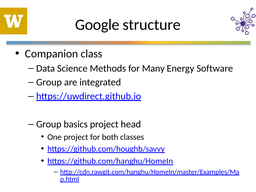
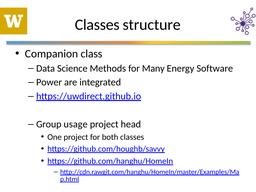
Google: Google -> Classes (97, 25)
Group: Group -> Power (49, 82)
basics: basics -> usage (76, 124)
